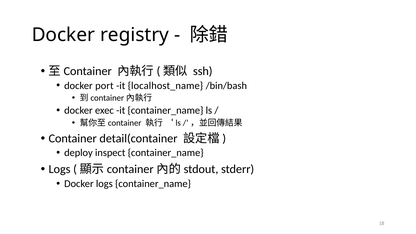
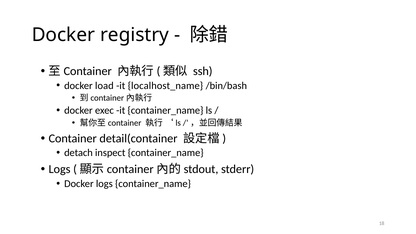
port: port -> load (104, 86)
deploy: deploy -> detach (78, 153)
